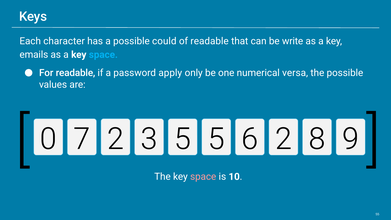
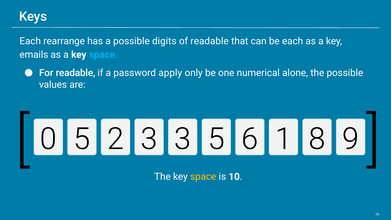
character: character -> rearrange (64, 41)
could: could -> digits (164, 41)
be write: write -> each (293, 41)
versa: versa -> alone (295, 73)
0 7: 7 -> 5 (82, 139)
3 5: 5 -> 3 (183, 139)
6 2: 2 -> 1 (283, 139)
space colour: pink -> yellow (203, 177)
